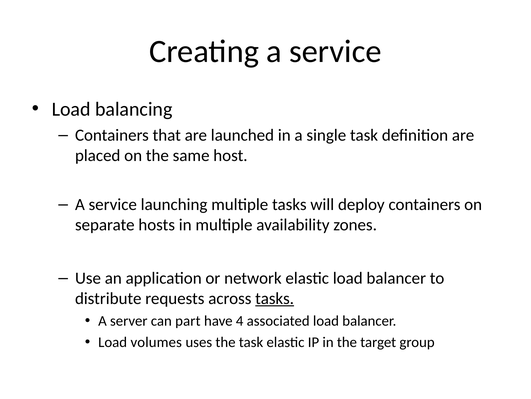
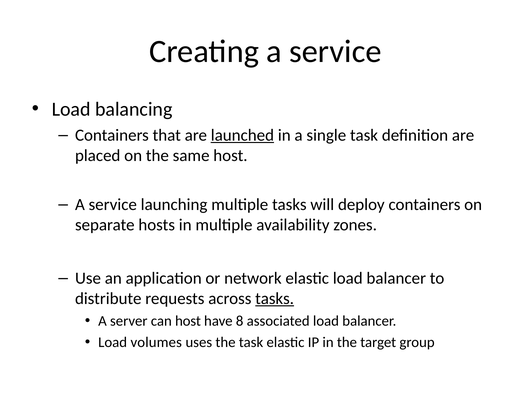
launched underline: none -> present (242, 135)
can part: part -> host (188, 321)
4: 4 -> 8 (240, 321)
